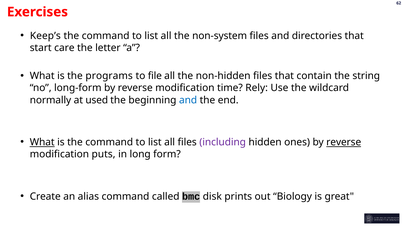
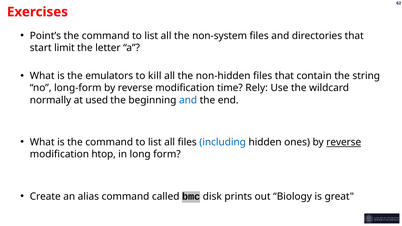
Keep’s: Keep’s -> Point’s (45, 36)
care: care -> limit (64, 48)
programs: programs -> emulators (109, 76)
file: file -> kill (155, 76)
What underline: present -> none (42, 142)
including colour: purple -> blue (223, 142)
puts: puts -> htop (104, 154)
